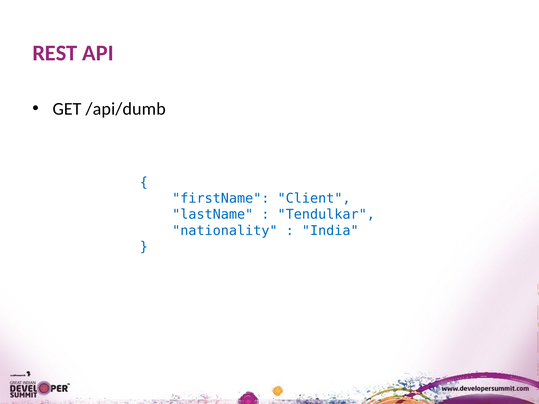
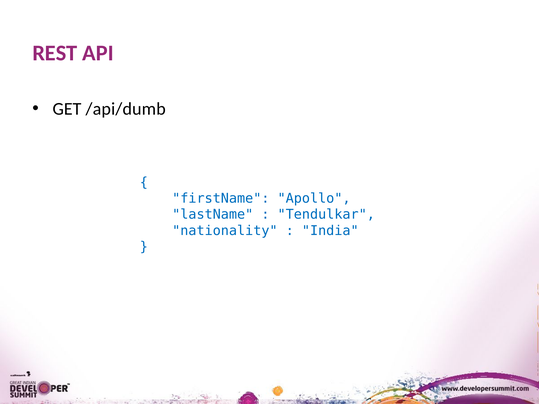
Client: Client -> Apollo (314, 199)
